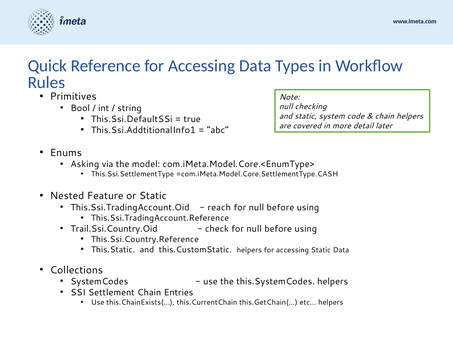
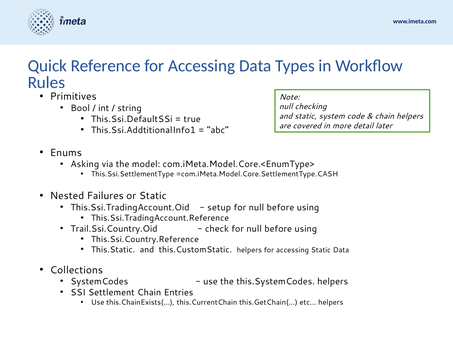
Feature: Feature -> Failures (105, 196)
reach: reach -> setup (219, 207)
